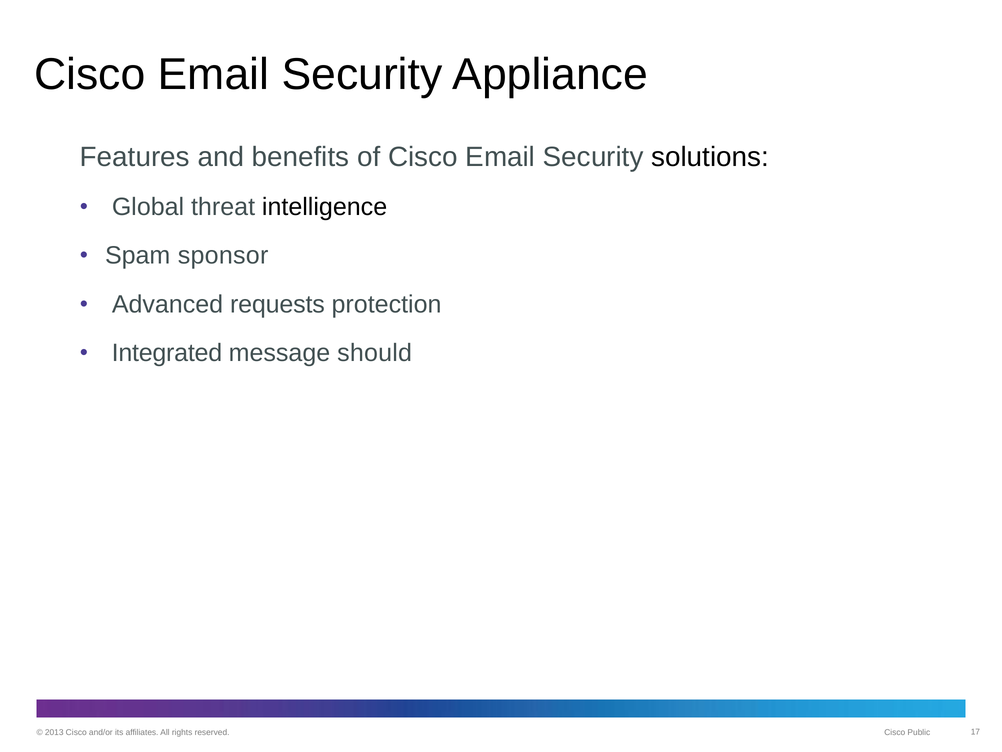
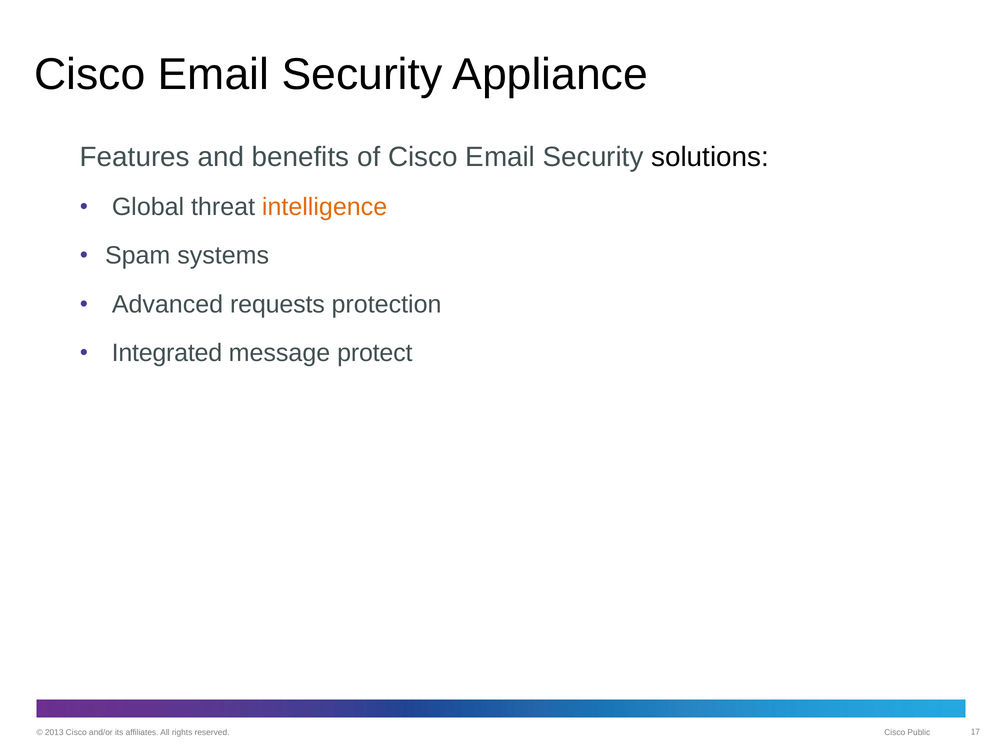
intelligence colour: black -> orange (325, 207)
sponsor: sponsor -> systems (223, 255)
should: should -> protect (375, 353)
